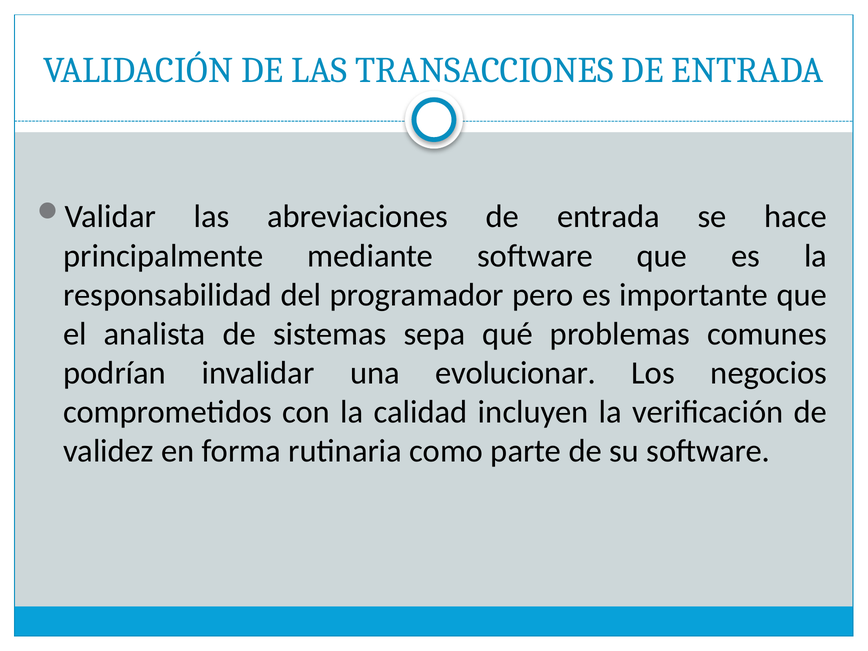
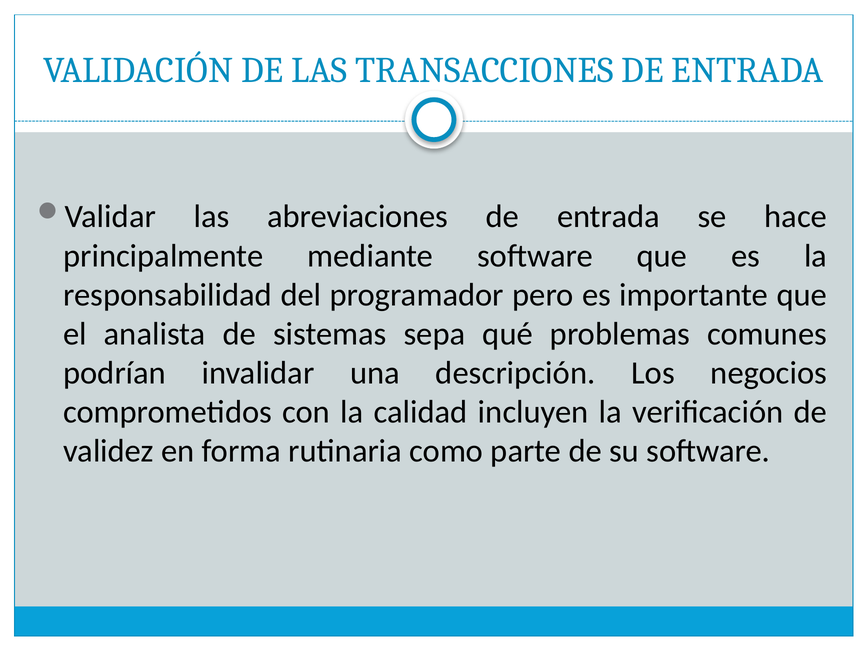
evolucionar: evolucionar -> descripción (515, 373)
